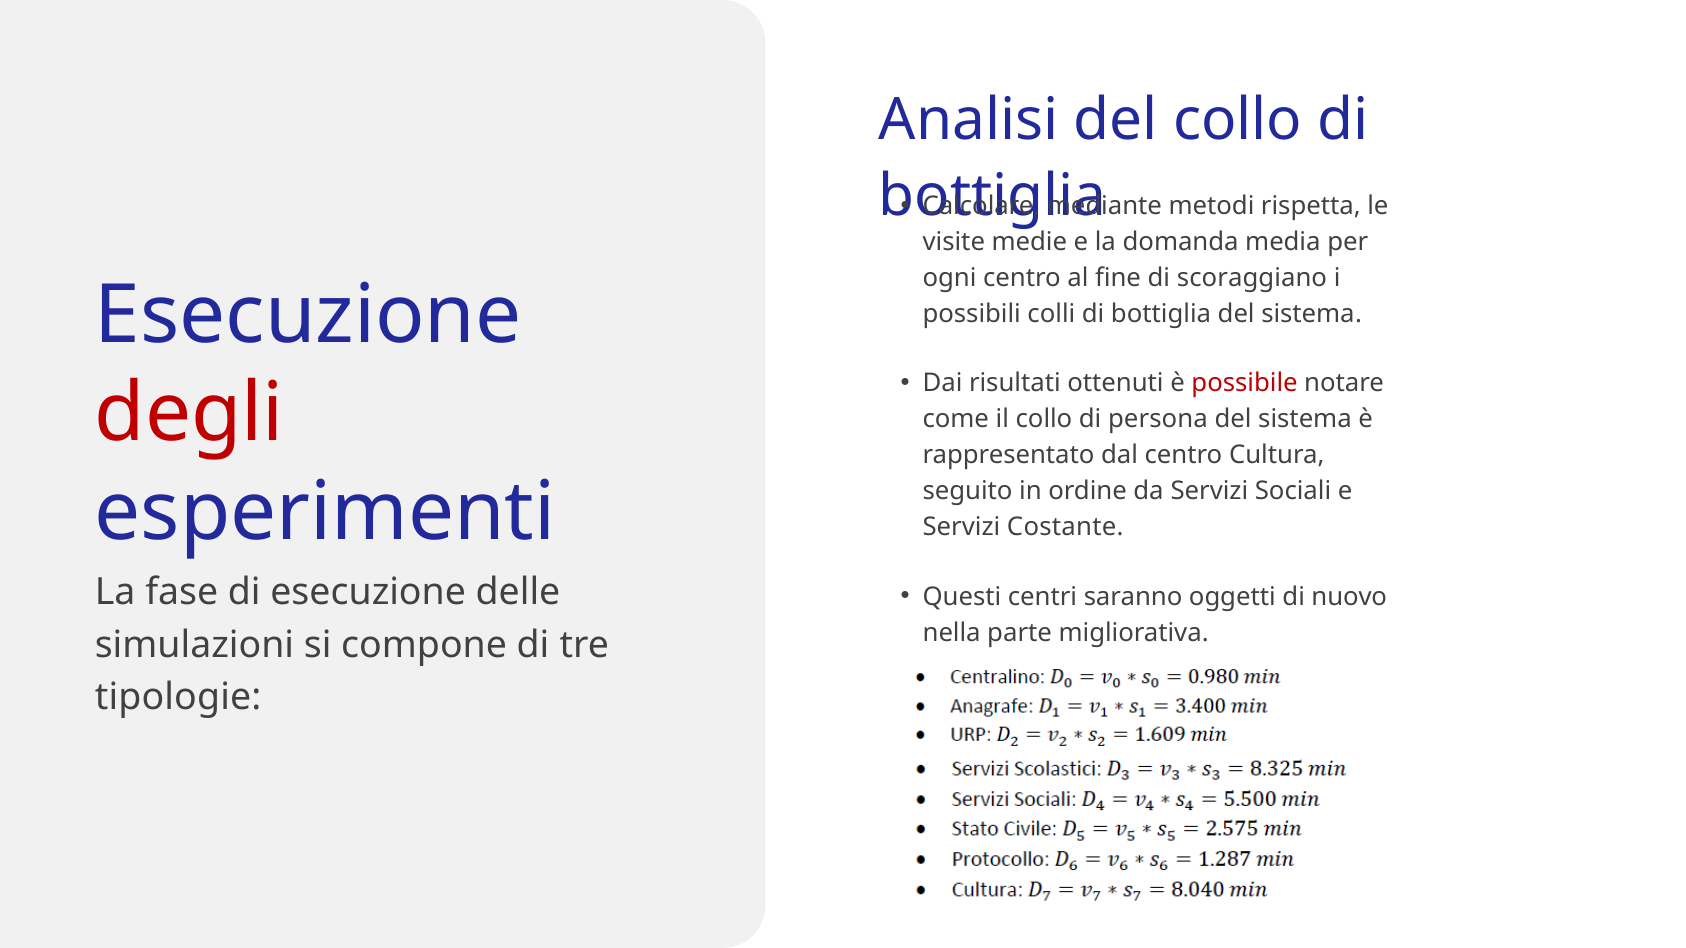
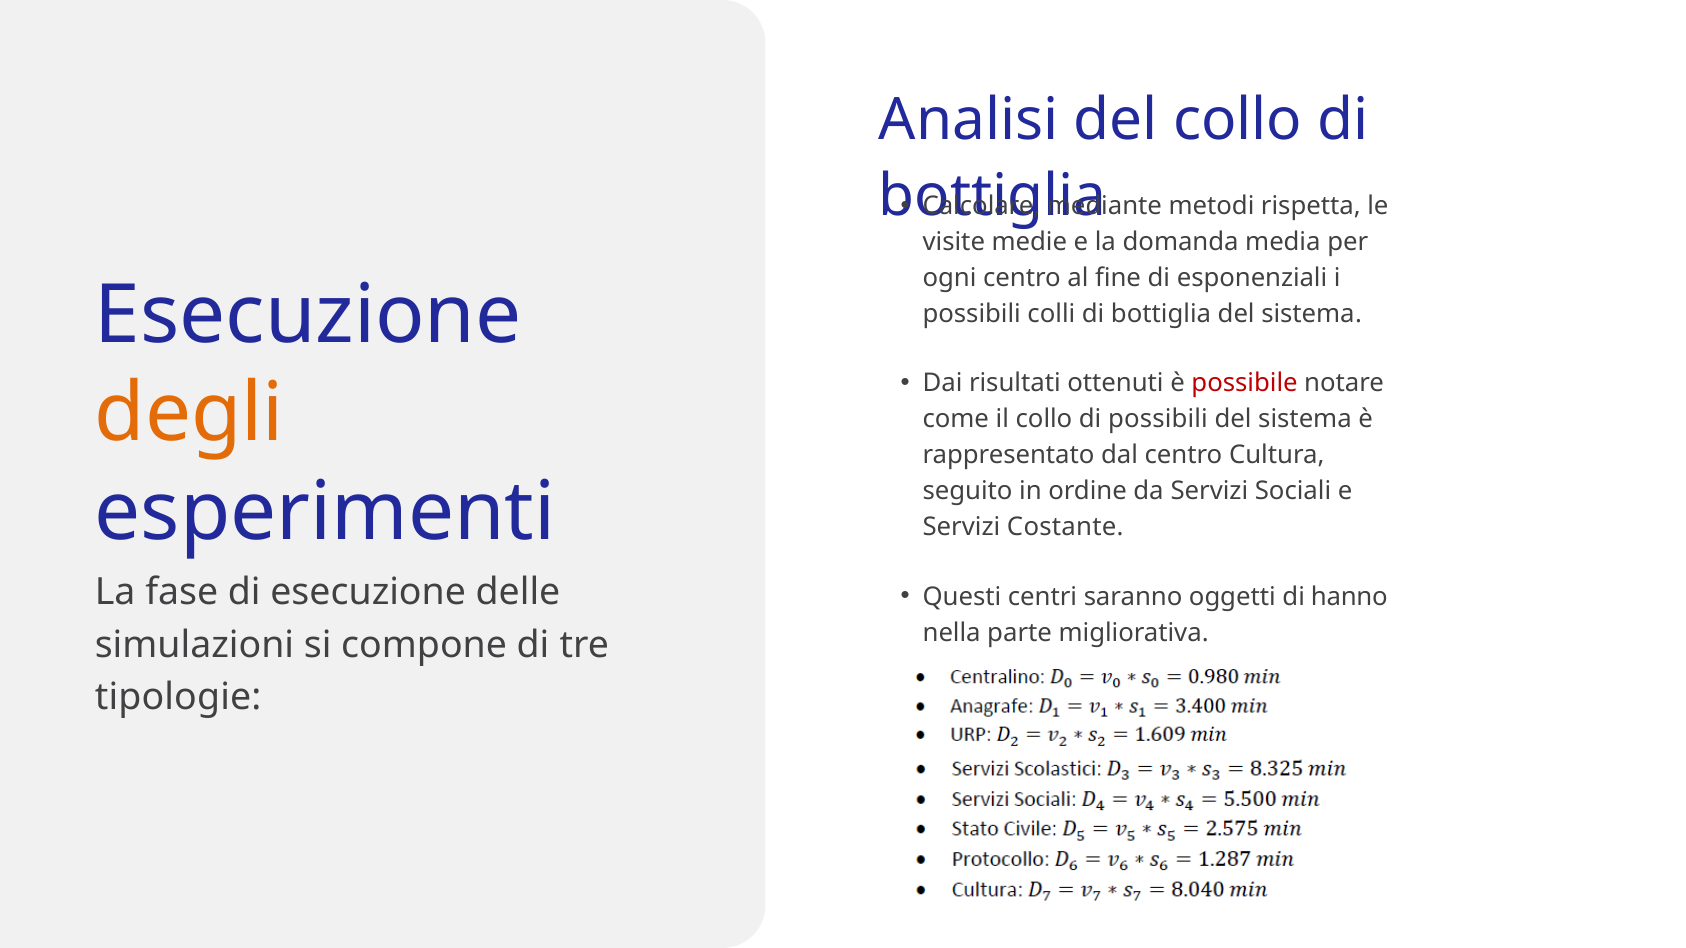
scoraggiano: scoraggiano -> esponenziali (1252, 278)
degli colour: red -> orange (189, 414)
di persona: persona -> possibili (1158, 420)
nuovo: nuovo -> hanno (1349, 597)
